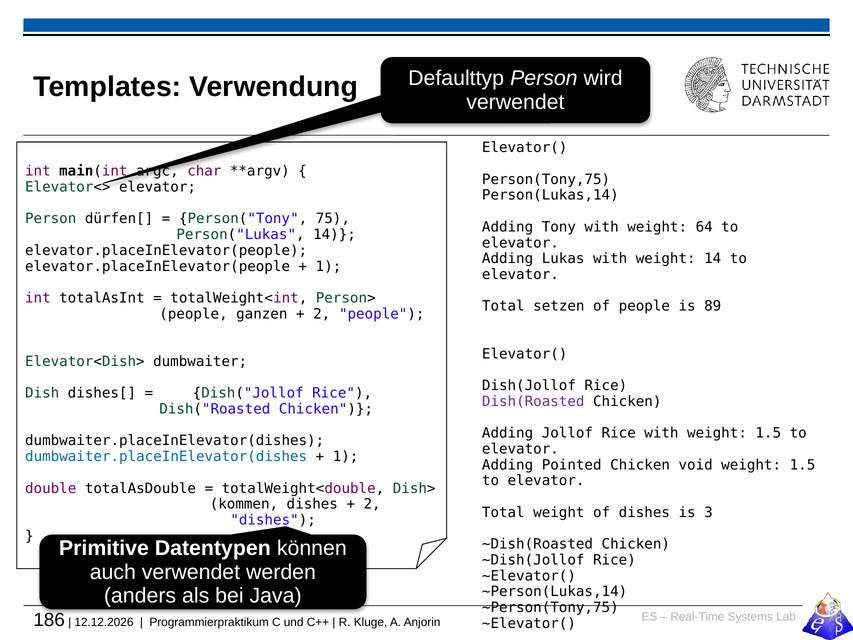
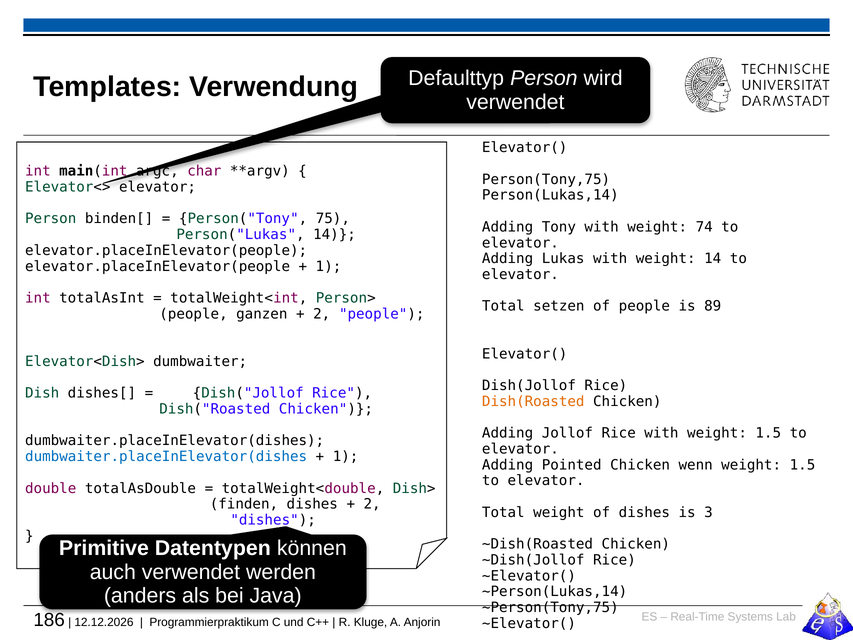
dürfen[: dürfen[ -> binden[ (119, 219)
64: 64 -> 74 (704, 227)
Dish(Roasted colour: purple -> orange (533, 401)
void: void -> wenn (696, 465)
kommen: kommen -> finden (244, 504)
